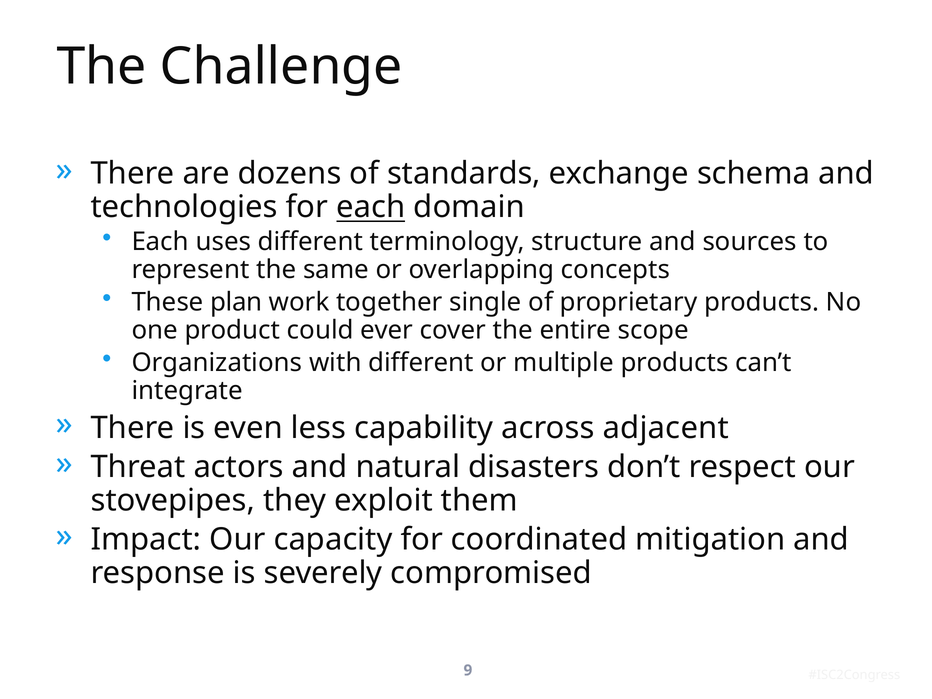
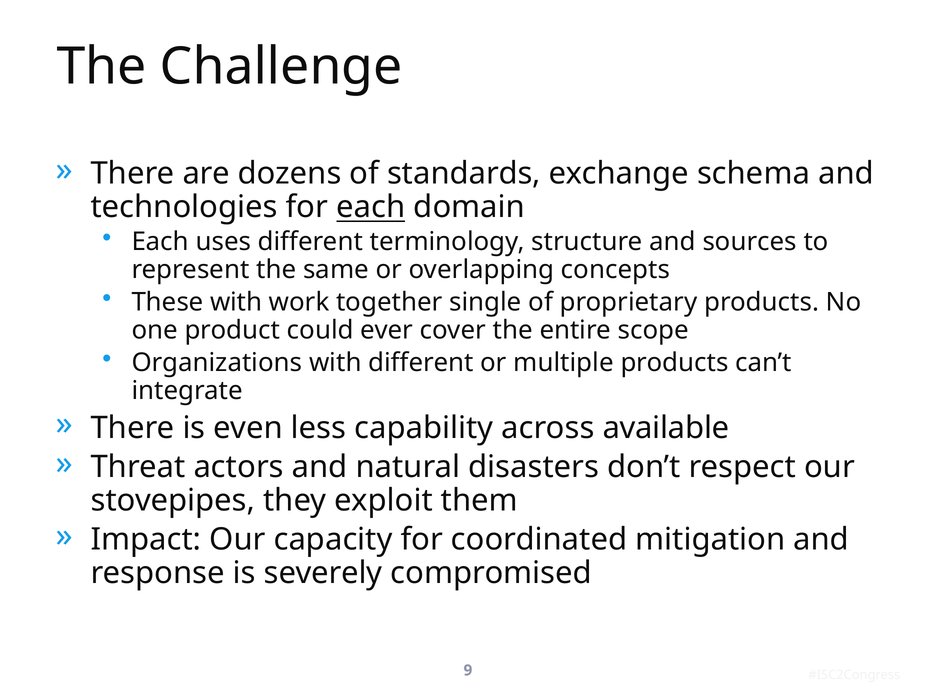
These plan: plan -> with (236, 302)
adjacent: adjacent -> available (666, 428)
